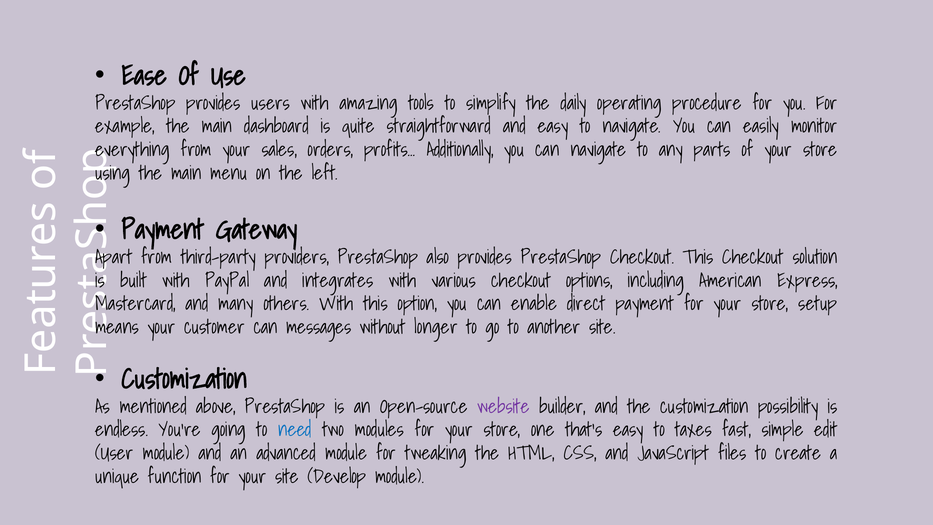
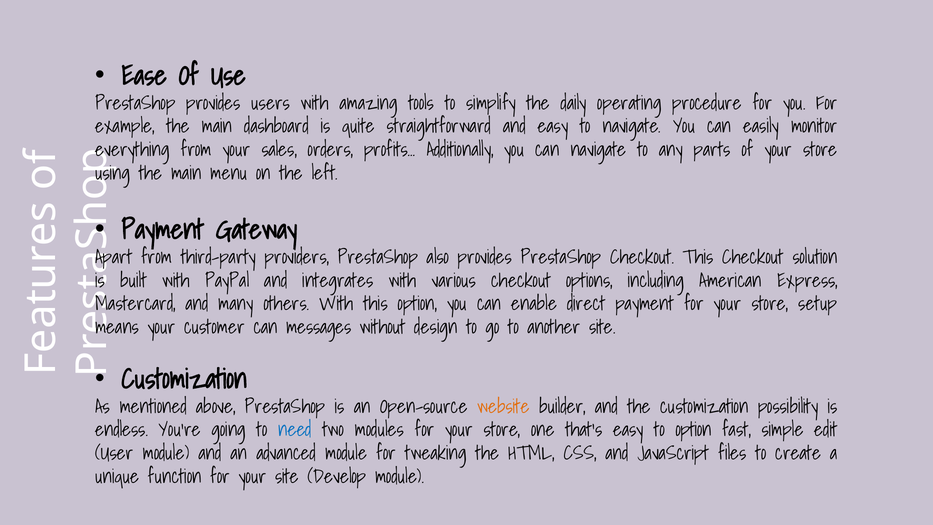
longer: longer -> design (436, 327)
website colour: purple -> orange (503, 407)
to taxes: taxes -> option (694, 430)
